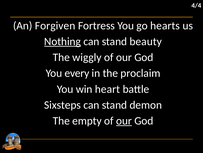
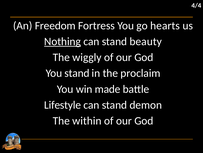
Forgiven: Forgiven -> Freedom (55, 26)
You every: every -> stand (77, 73)
heart: heart -> made (108, 89)
Sixsteps: Sixsteps -> Lifestyle (63, 104)
empty: empty -> within (87, 120)
our underline: present -> none (124, 120)
